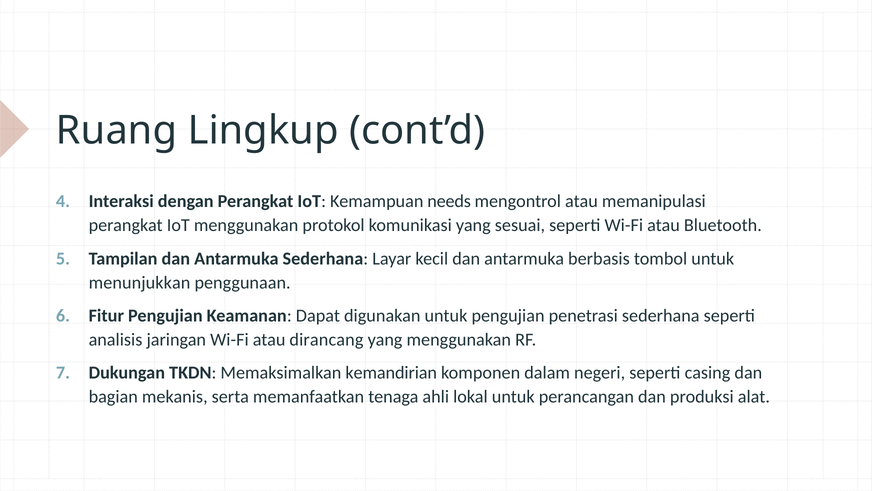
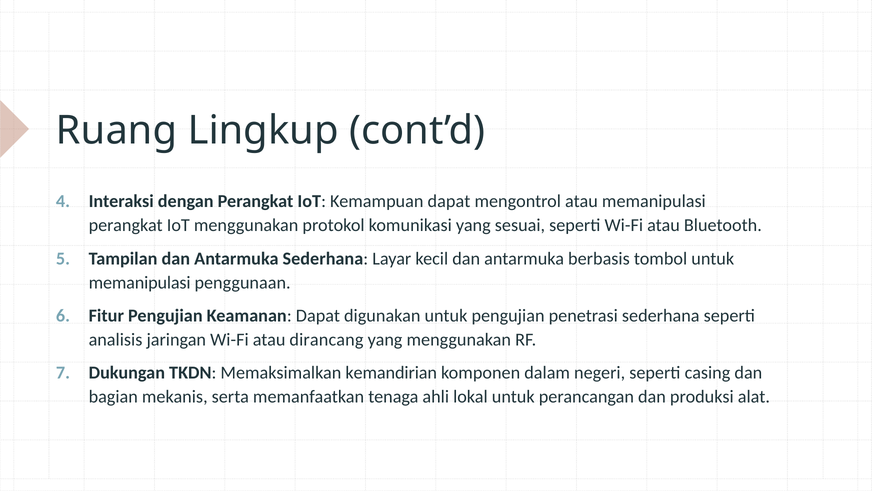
Kemampuan needs: needs -> dapat (449, 201)
menunjukkan: menunjukkan -> memanipulasi (140, 282)
